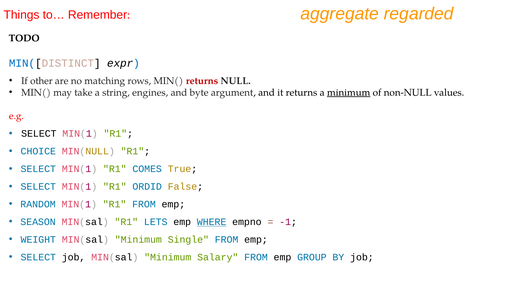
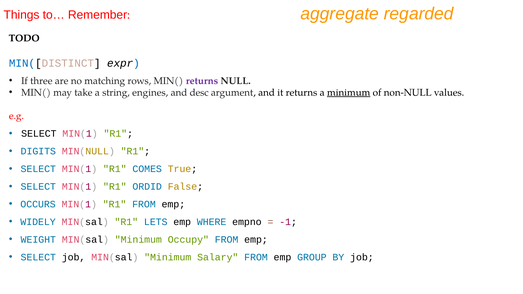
other: other -> three (41, 81)
returns colour: red -> purple (202, 81)
byte: byte -> desc (199, 93)
CHOICE: CHOICE -> DIGITS (38, 151)
RANDOM: RANDOM -> OCCURS (38, 204)
SEASON: SEASON -> WIDELY (38, 222)
WHERE underline: present -> none (212, 222)
Single: Single -> Occupy (188, 240)
